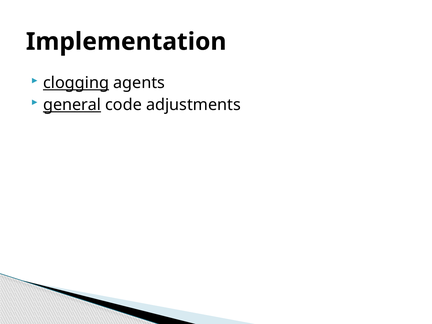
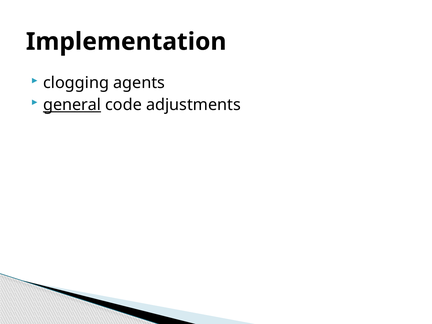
clogging underline: present -> none (76, 83)
